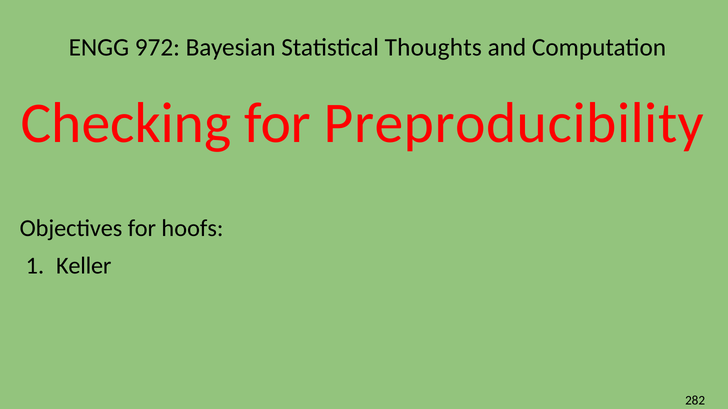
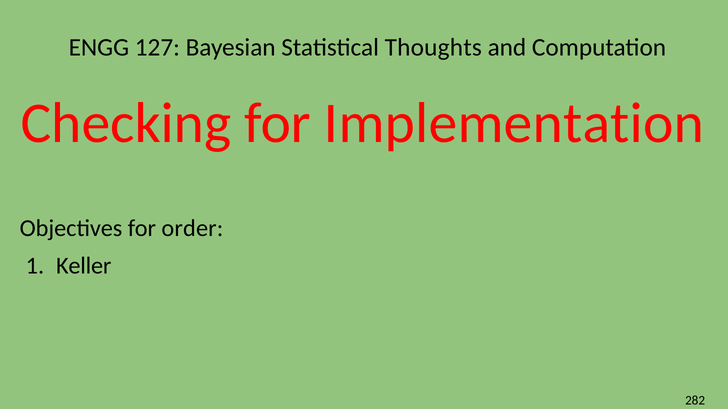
972: 972 -> 127 (157, 47)
Preproducibility: Preproducibility -> Implementation (514, 123)
hoofs: hoofs -> order (192, 229)
